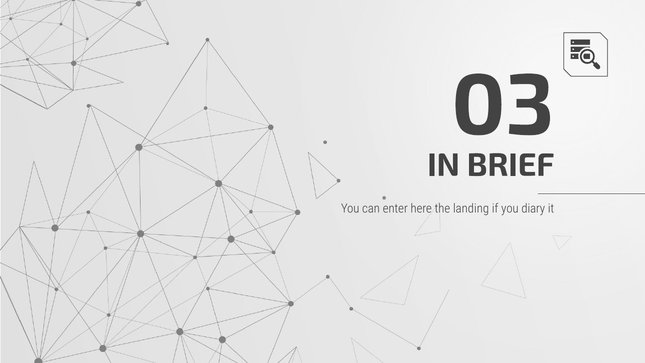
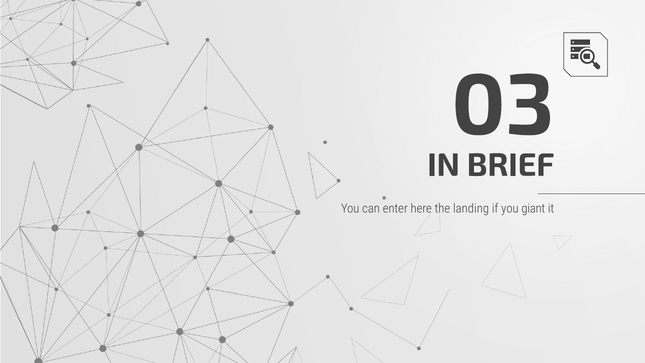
diary: diary -> giant (533, 208)
